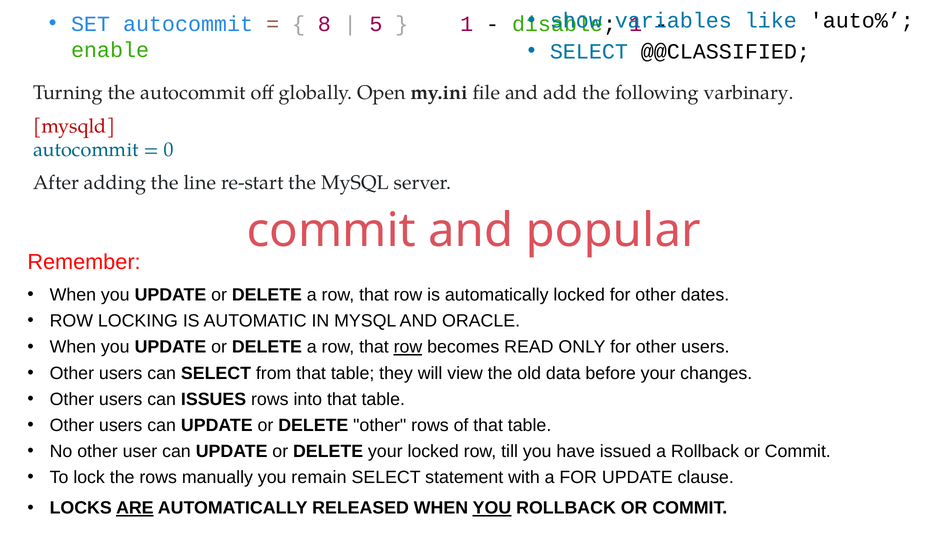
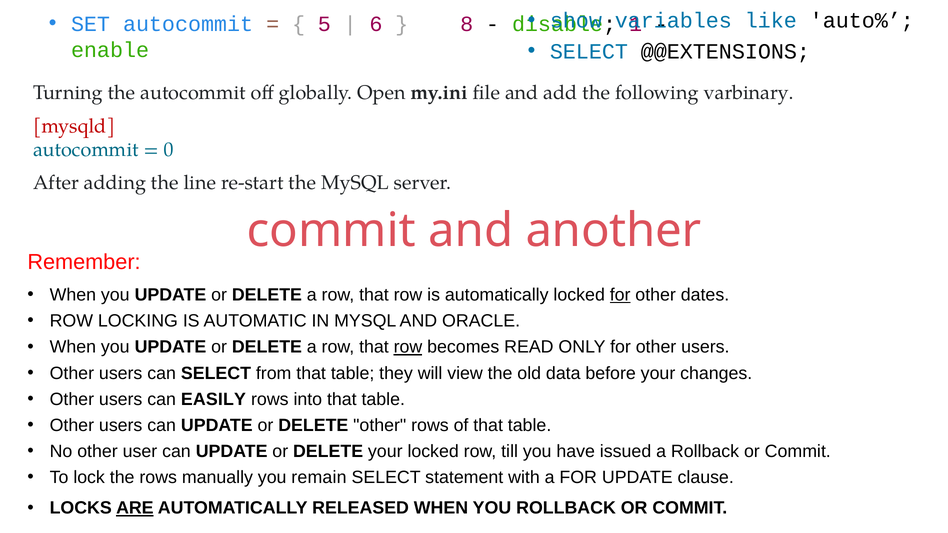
8: 8 -> 5 (324, 24)
5: 5 -> 6 (376, 24)
1: 1 -> 8 (467, 24)
@@CLASSIFIED: @@CLASSIFIED -> @@EXTENSIONS (725, 51)
popular: popular -> another (614, 231)
for underline: none -> present (620, 295)
ISSUES: ISSUES -> EASILY (213, 399)
YOU underline: present -> none (492, 508)
